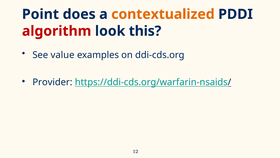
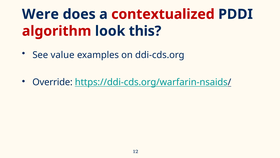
Point: Point -> Were (40, 14)
contextualized colour: orange -> red (163, 14)
Provider: Provider -> Override (52, 82)
